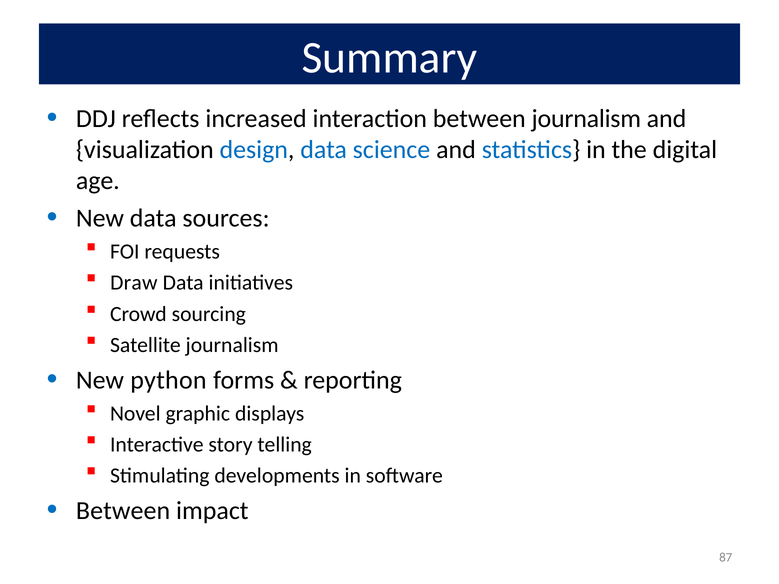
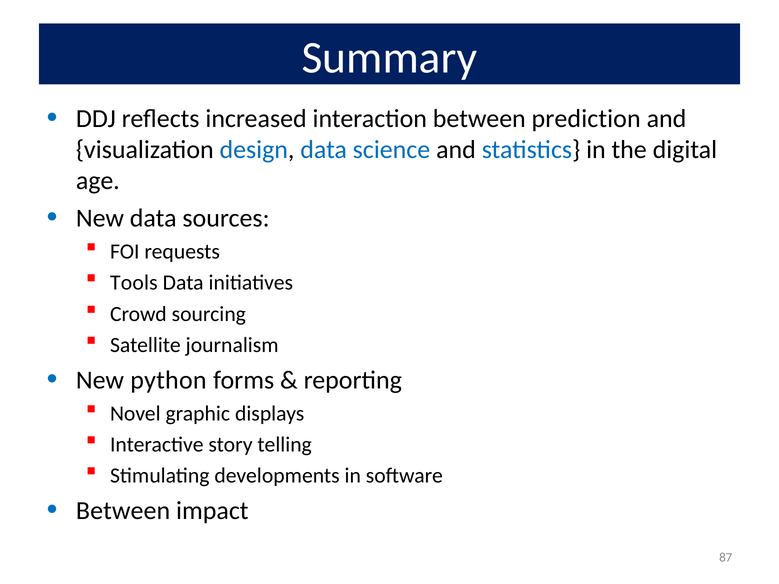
between journalism: journalism -> prediction (586, 119)
Draw: Draw -> Tools (134, 283)
